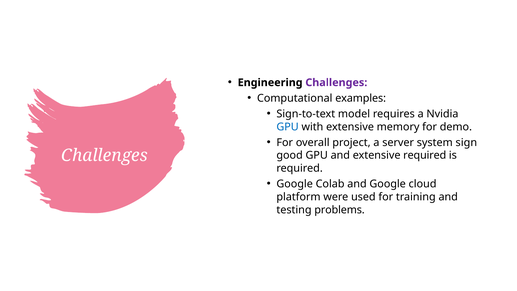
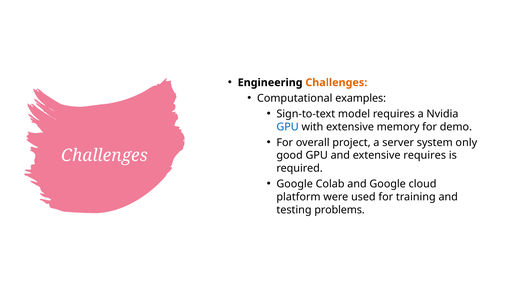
Challenges colour: purple -> orange (336, 83)
sign: sign -> only (466, 142)
extensive required: required -> requires (425, 155)
